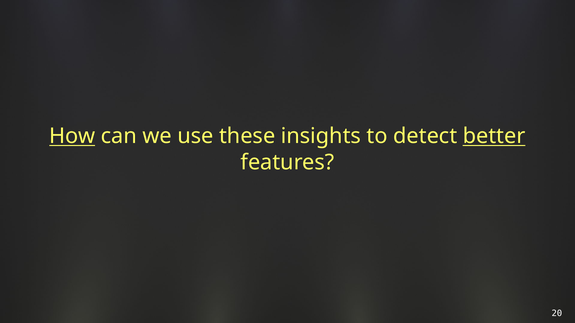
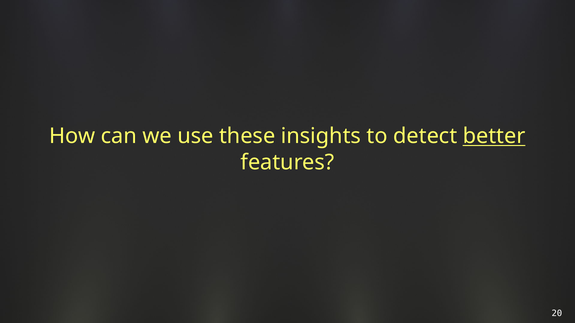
How underline: present -> none (72, 136)
